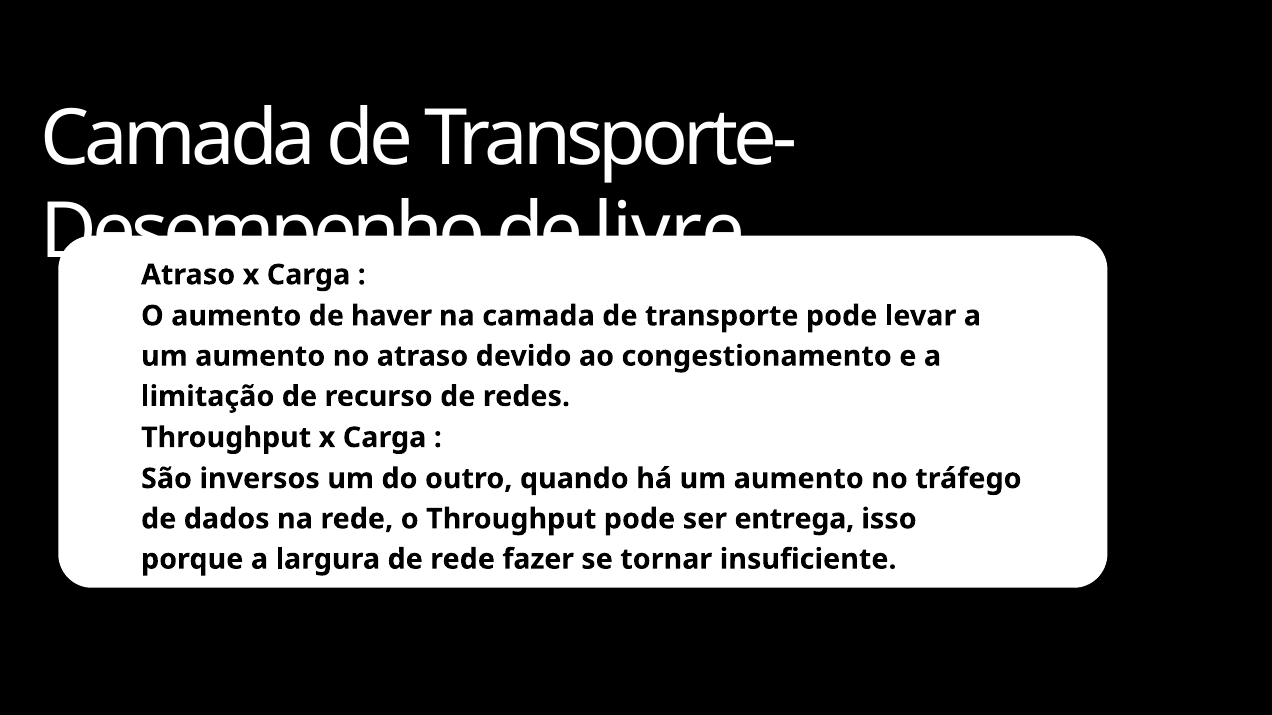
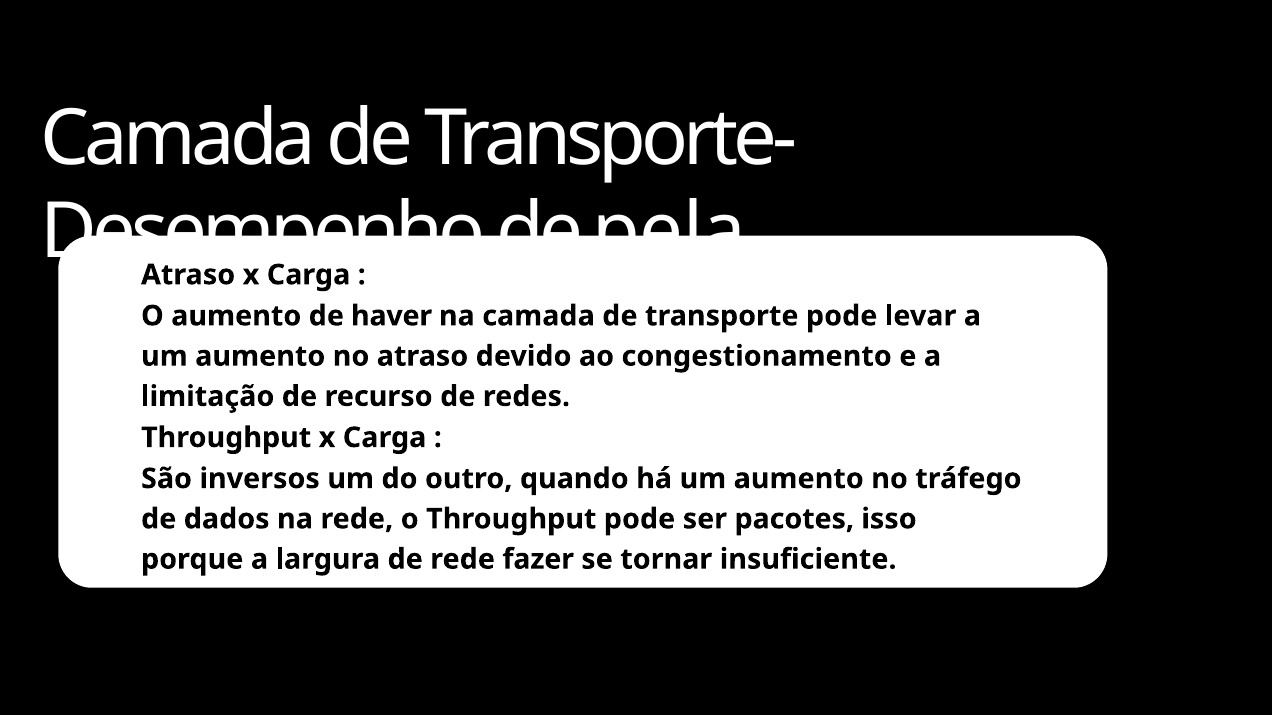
livre: livre -> pela (669, 232)
entrega: entrega -> pacotes (794, 519)
